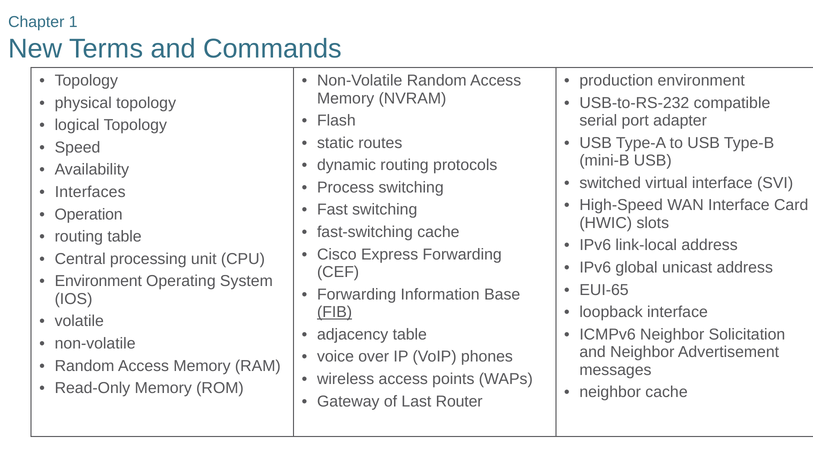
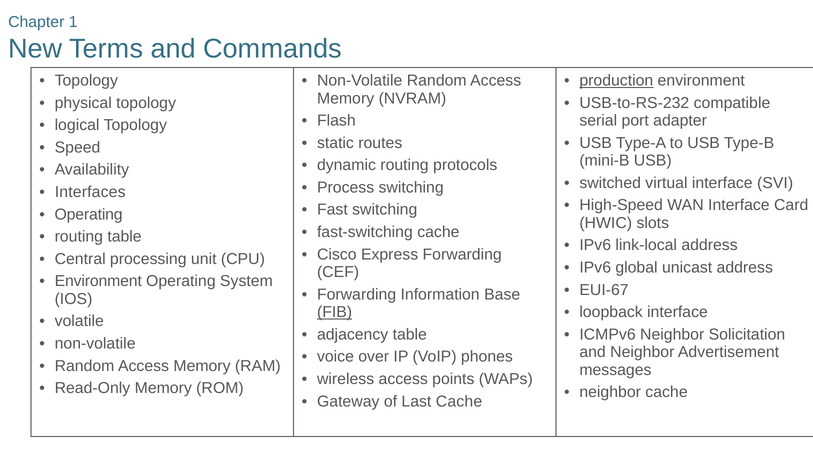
production underline: none -> present (616, 81)
Operation: Operation -> Operating (89, 214)
EUI-65: EUI-65 -> EUI-67 (604, 290)
Last Router: Router -> Cache (459, 402)
